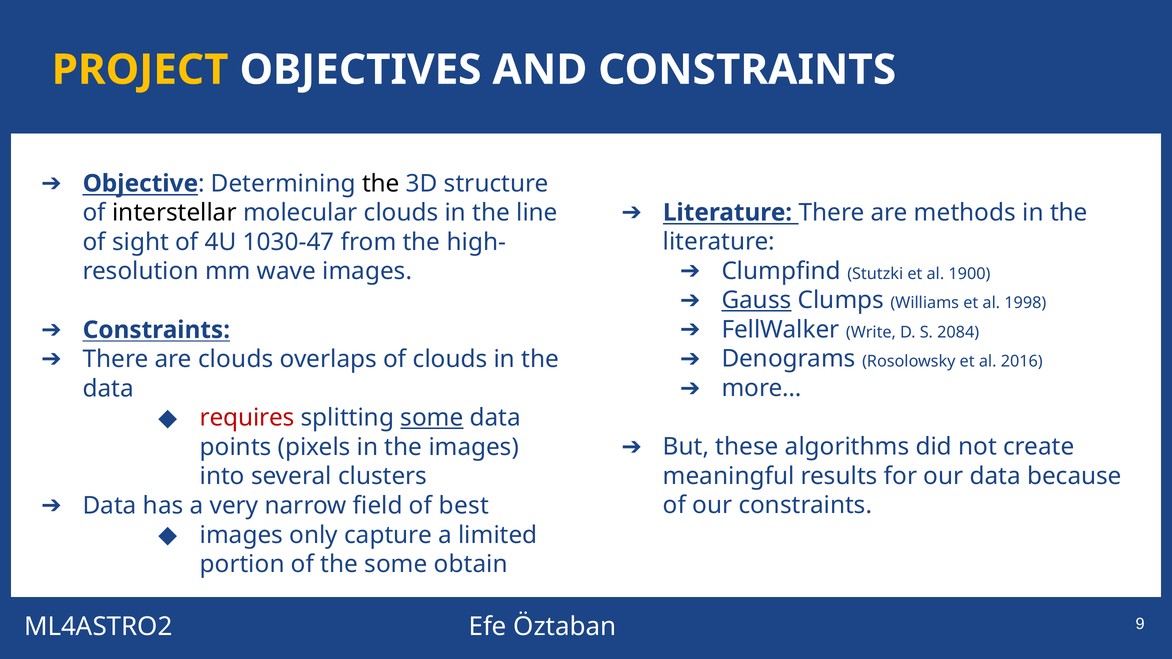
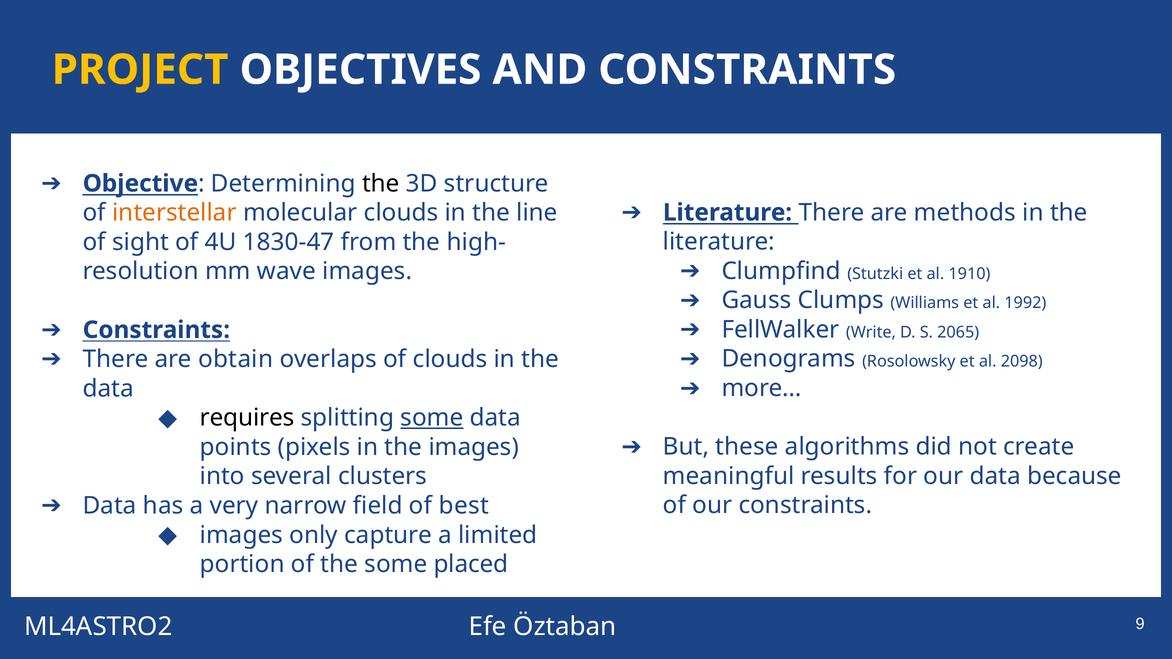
interstellar colour: black -> orange (174, 213)
1030-47: 1030-47 -> 1830-47 (289, 242)
1900: 1900 -> 1910 (969, 274)
Gauss underline: present -> none (756, 300)
1998: 1998 -> 1992 (1025, 303)
2084: 2084 -> 2065 (958, 332)
2016: 2016 -> 2098 (1022, 362)
are clouds: clouds -> obtain (236, 359)
requires colour: red -> black (247, 418)
obtain: obtain -> placed (471, 564)
